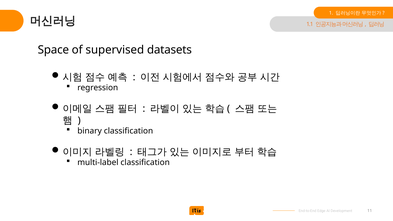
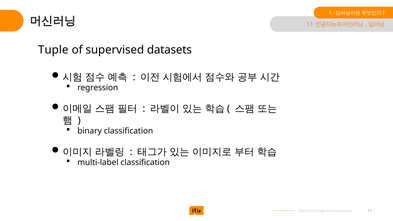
Space: Space -> Tuple (53, 50)
